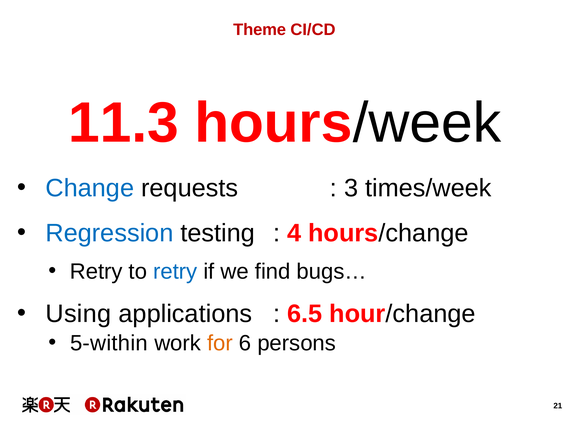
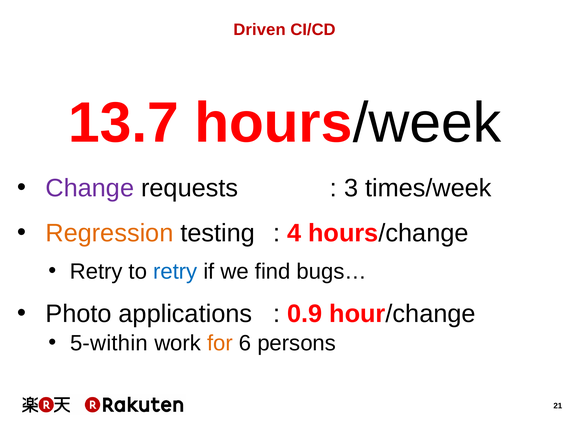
Theme: Theme -> Driven (259, 30)
11.3: 11.3 -> 13.7 (124, 123)
Change colour: blue -> purple (90, 188)
Regression colour: blue -> orange (109, 233)
Using: Using -> Photo (79, 314)
6.5: 6.5 -> 0.9 (305, 314)
